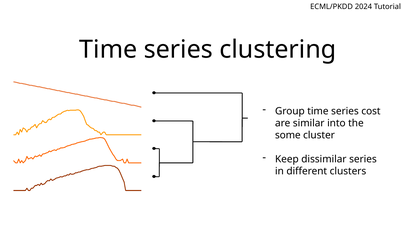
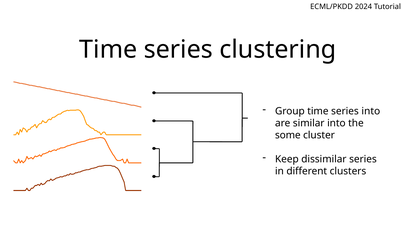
series cost: cost -> into (371, 111)
